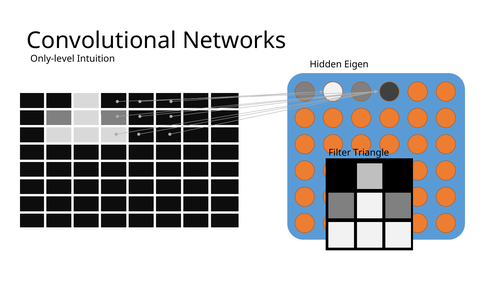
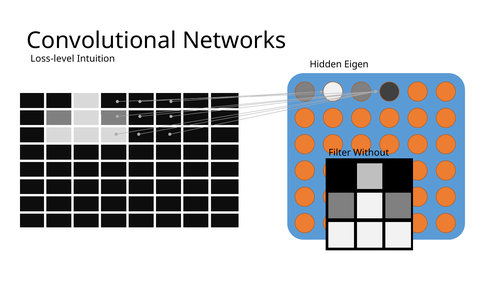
Only-level: Only-level -> Loss-level (52, 59)
Triangle: Triangle -> Without (371, 153)
